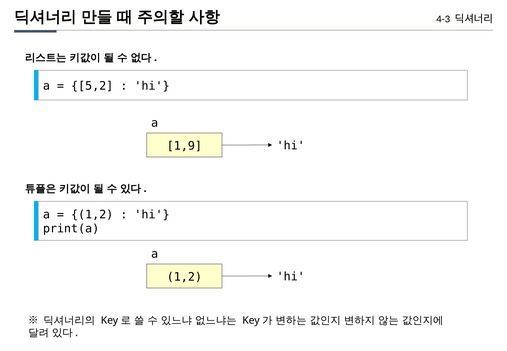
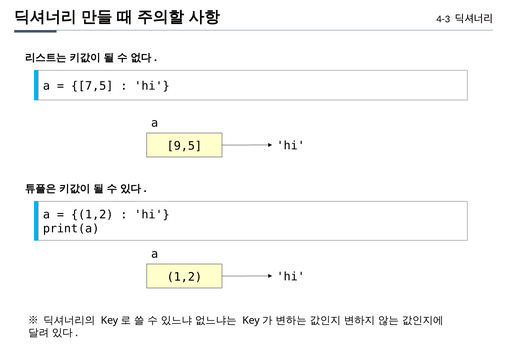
5,2: 5,2 -> 7,5 (92, 86)
1,9: 1,9 -> 9,5 (184, 146)
